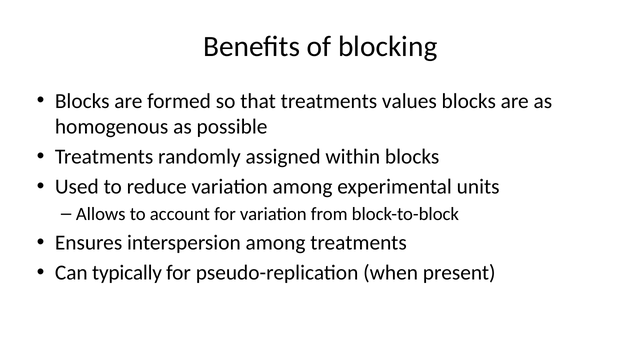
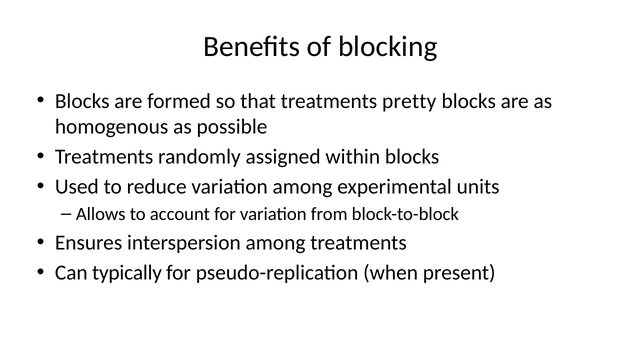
values: values -> pretty (409, 101)
